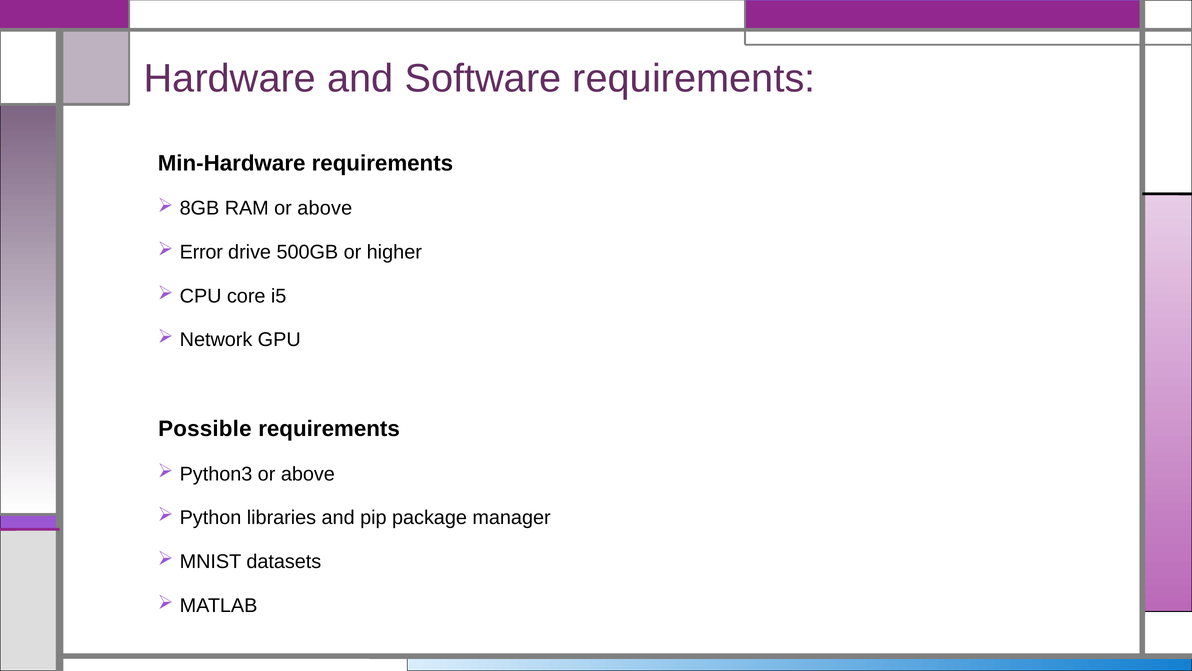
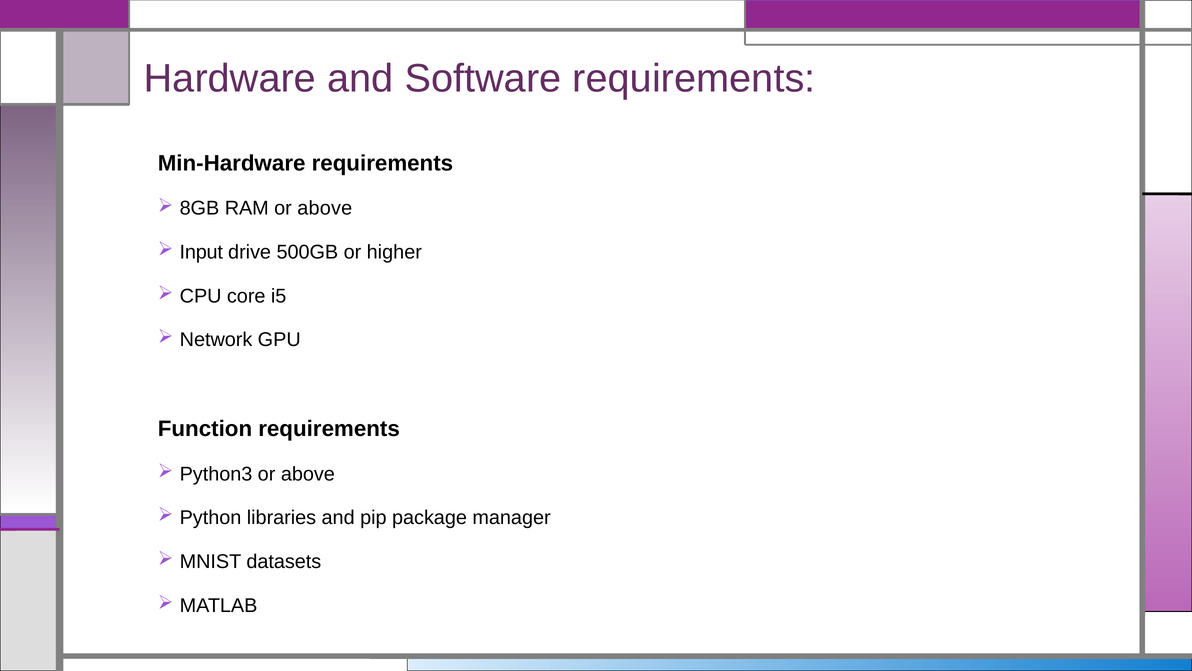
Error: Error -> Input (201, 252)
Possible: Possible -> Function (205, 429)
